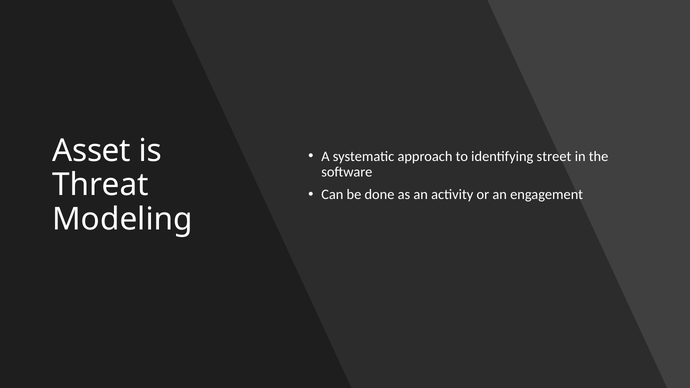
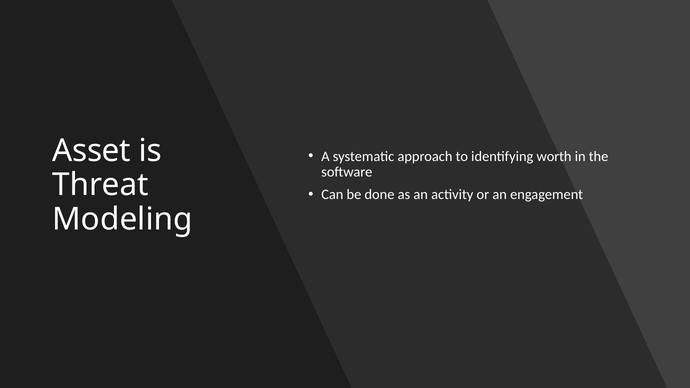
street: street -> worth (554, 156)
